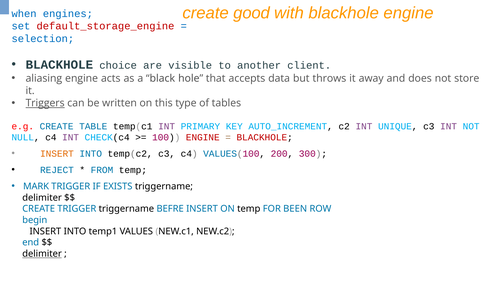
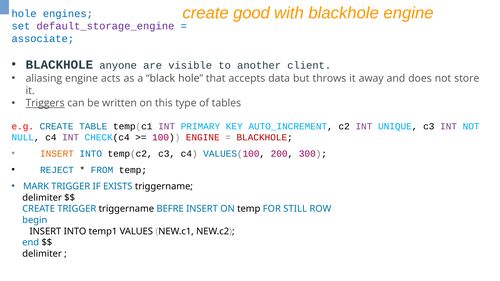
when: when -> hole (24, 14)
default_storage_engine colour: red -> purple (105, 26)
selection: selection -> associate (43, 39)
choice: choice -> anyone (118, 65)
BEEN: BEEN -> STILL (295, 209)
delimiter underline: present -> none (42, 254)
